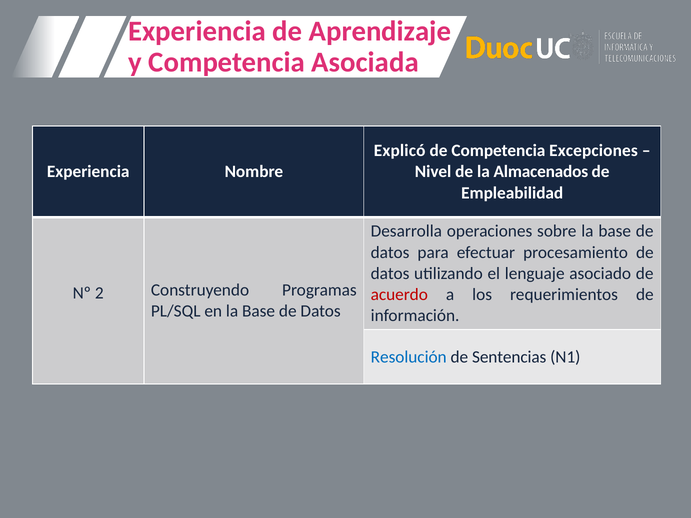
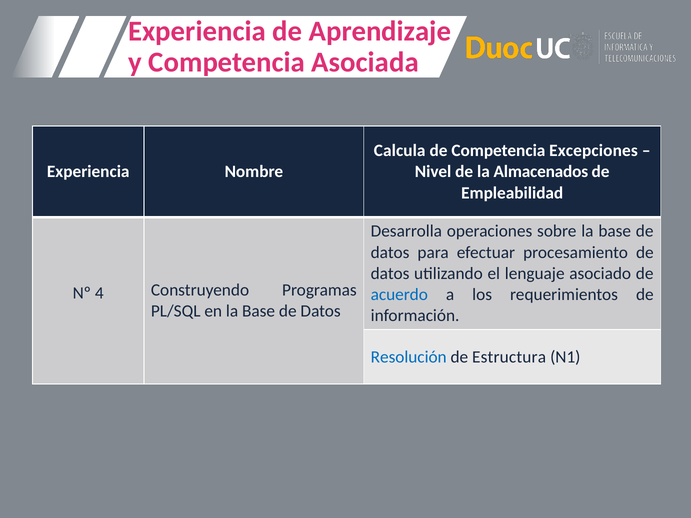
Explicó: Explicó -> Calcula (400, 151)
2: 2 -> 4 (99, 293)
acuerdo colour: red -> blue (399, 295)
Sentencias: Sentencias -> Estructura (509, 357)
